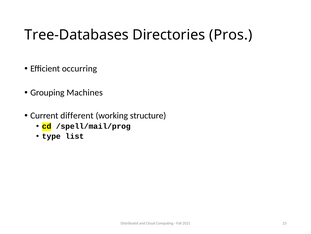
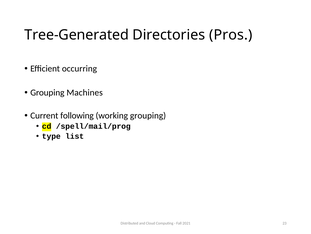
Tree-Databases: Tree-Databases -> Tree-Generated (77, 35)
different: different -> following (77, 115)
working structure: structure -> grouping (148, 115)
